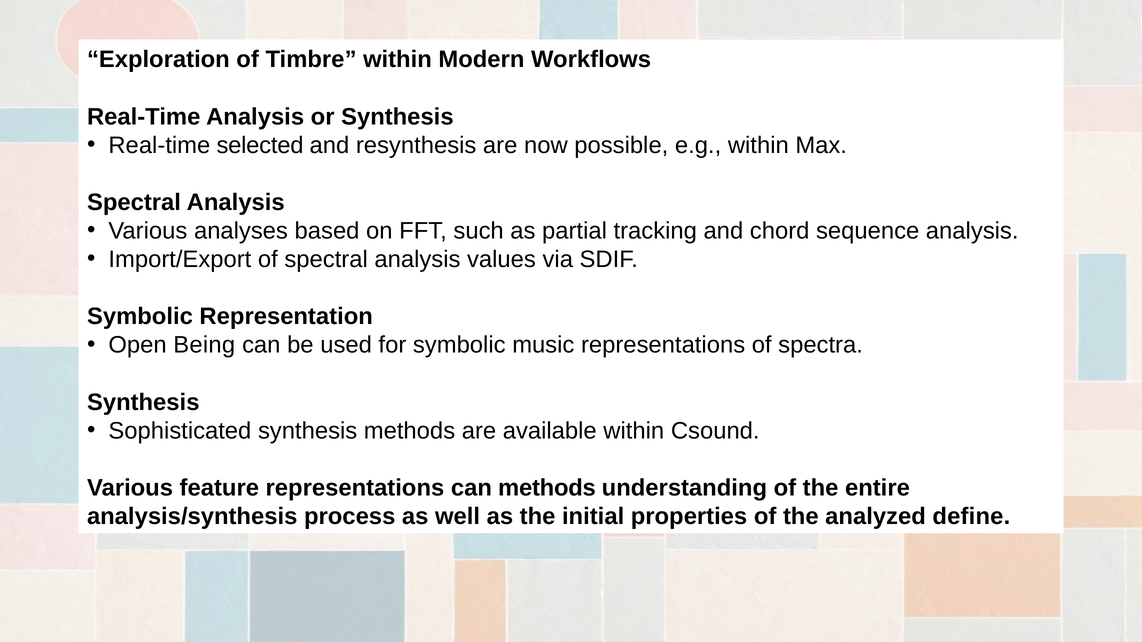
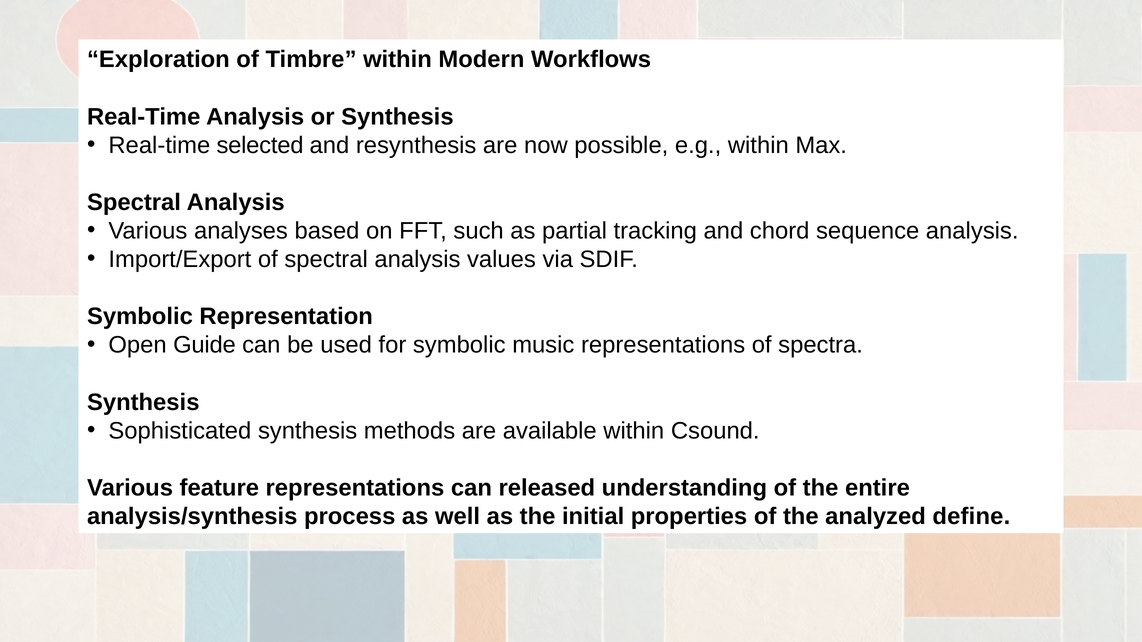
Being: Being -> Guide (204, 345)
can methods: methods -> released (547, 488)
